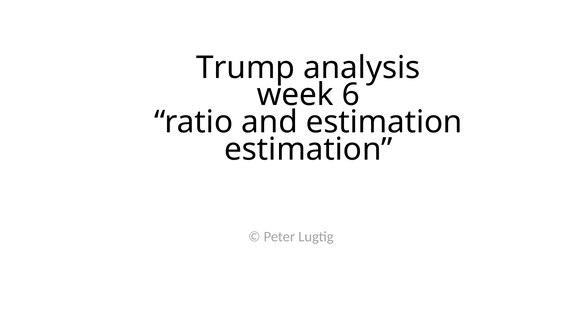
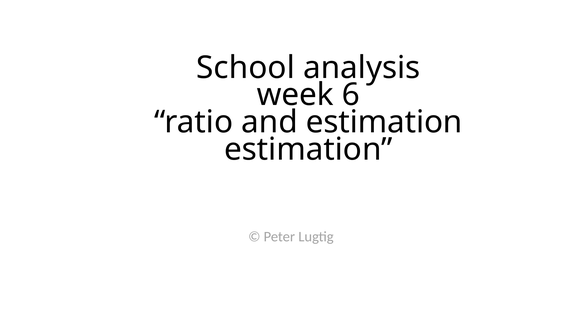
Trump: Trump -> School (245, 68)
